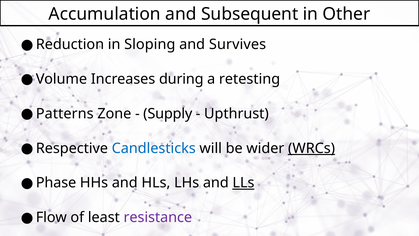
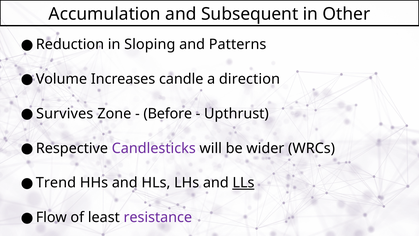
Survives: Survives -> Patterns (238, 44)
during: during -> candle (181, 79)
retesting: retesting -> direction (249, 79)
Patterns: Patterns -> Survives (65, 113)
Supply: Supply -> Before (168, 113)
Candlesticks colour: blue -> purple (154, 148)
WRCs underline: present -> none (312, 148)
Phase: Phase -> Trend (56, 183)
